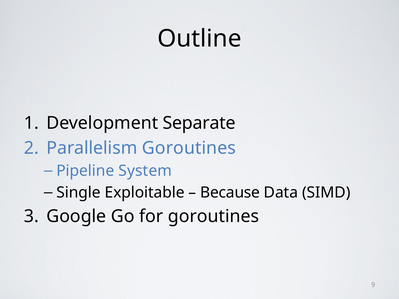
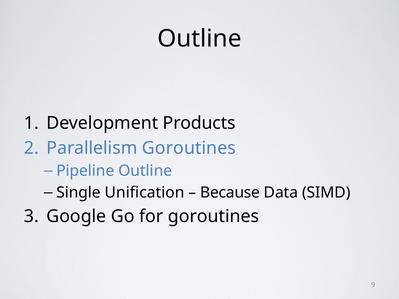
Separate: Separate -> Products (199, 123)
Pipeline System: System -> Outline (145, 171)
Exploitable: Exploitable -> Unification (145, 193)
